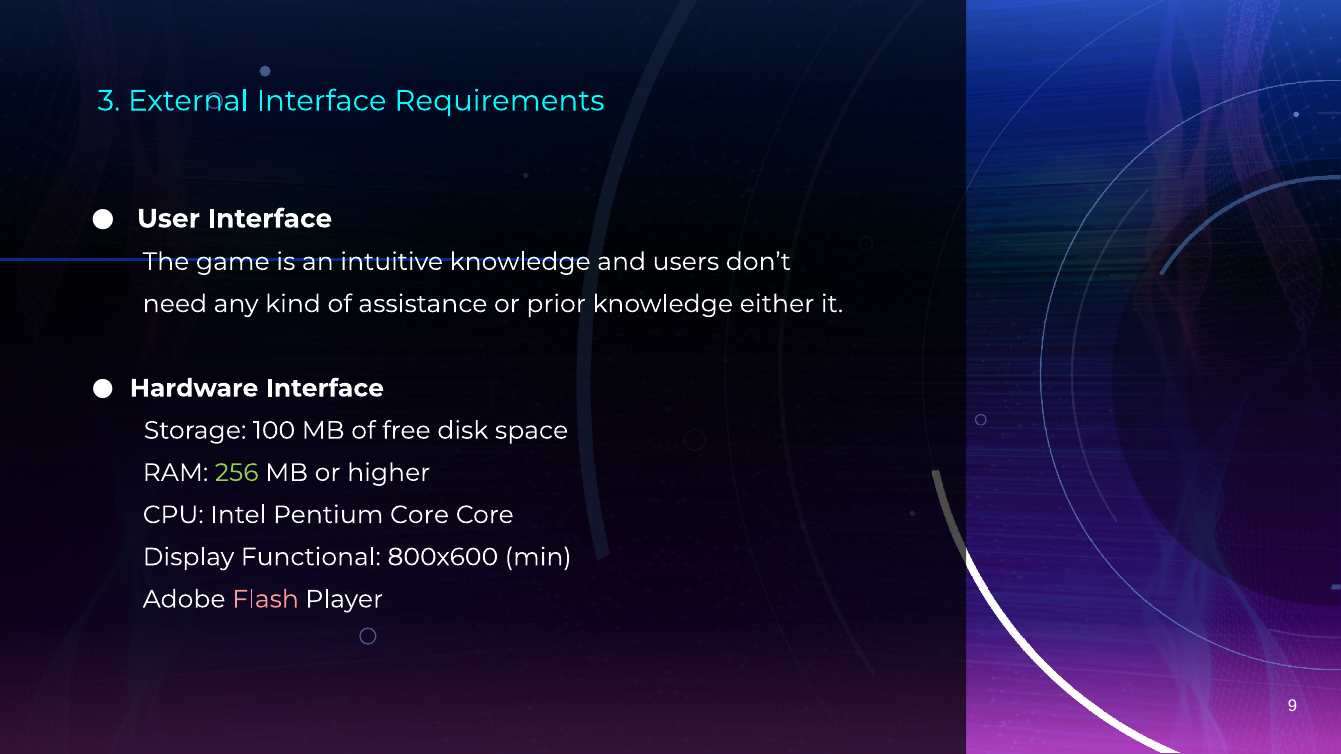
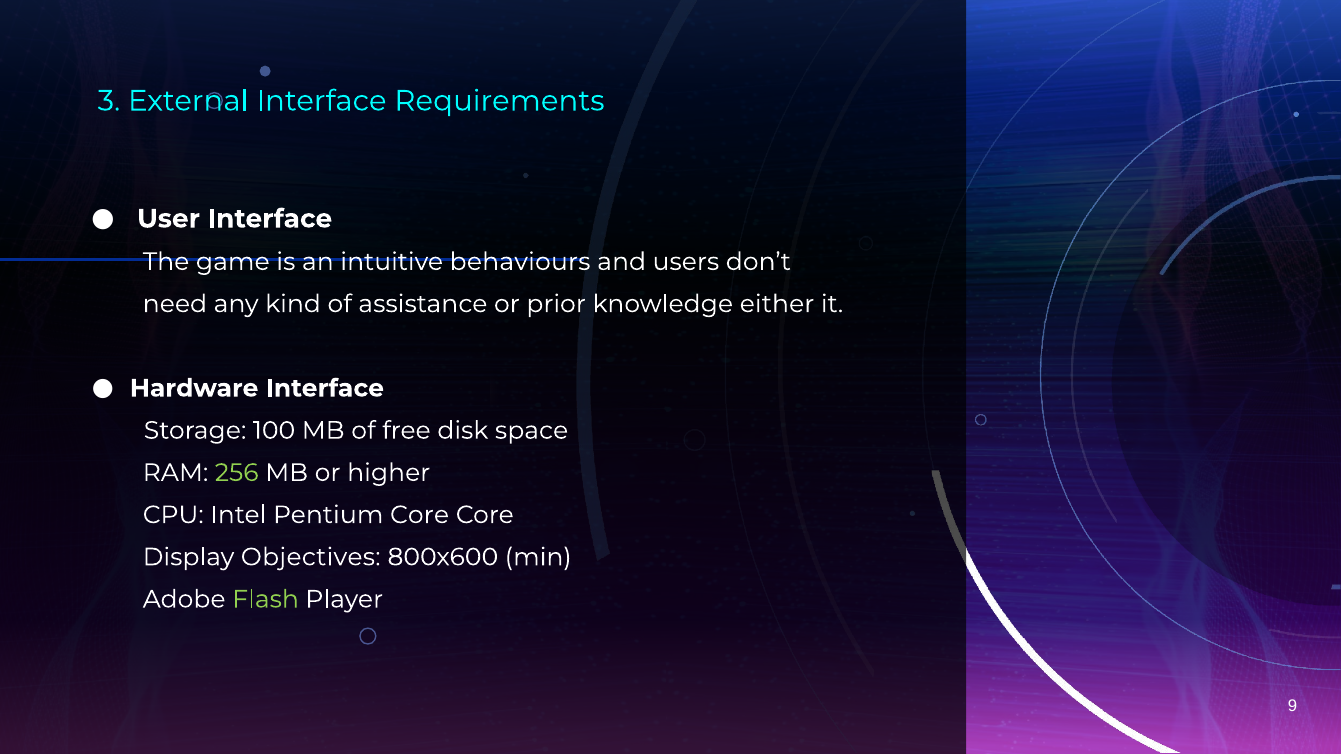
intuitive knowledge: knowledge -> behaviours (520, 262)
Functional: Functional -> Objectives (311, 557)
Flash colour: pink -> light green (266, 599)
